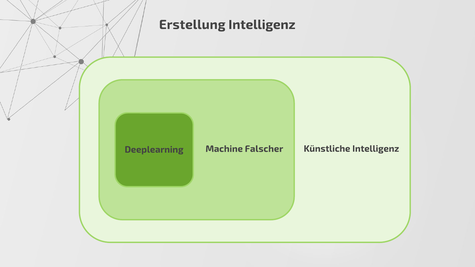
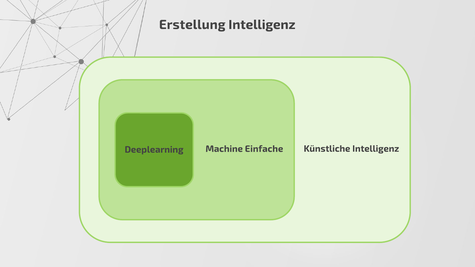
Falscher: Falscher -> Einfache (264, 149)
